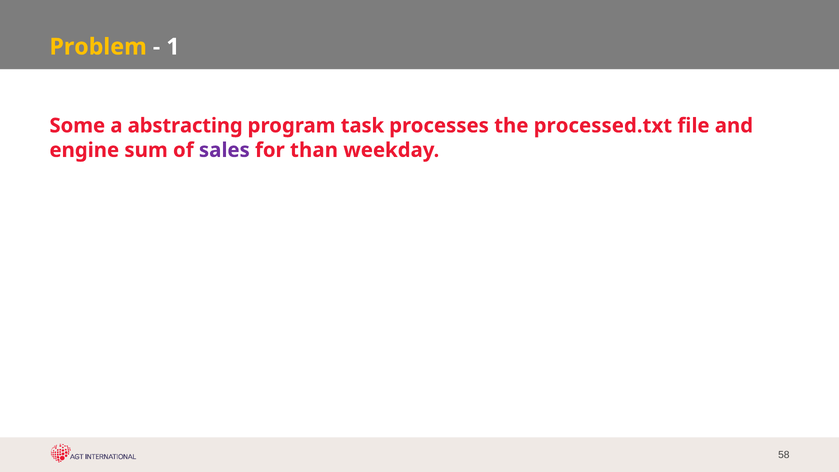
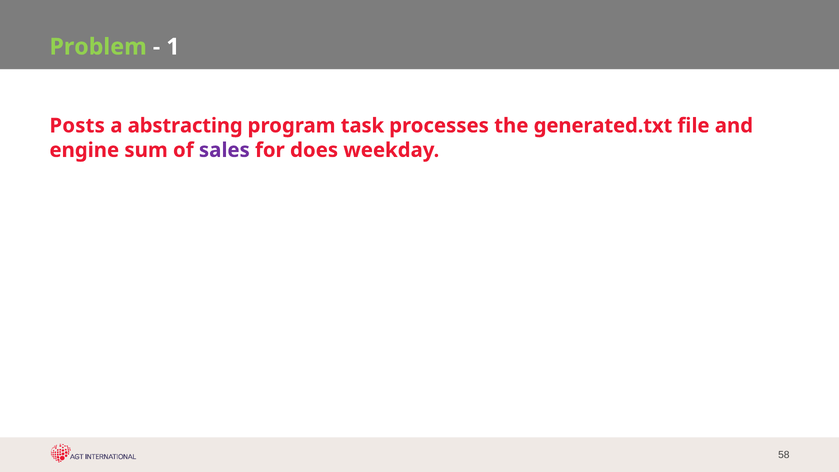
Problem colour: yellow -> light green (98, 47)
Some: Some -> Posts (77, 126)
processed.txt: processed.txt -> generated.txt (603, 126)
than: than -> does (314, 150)
